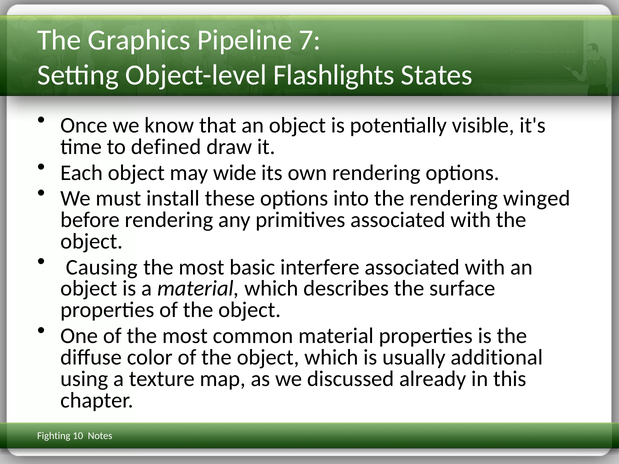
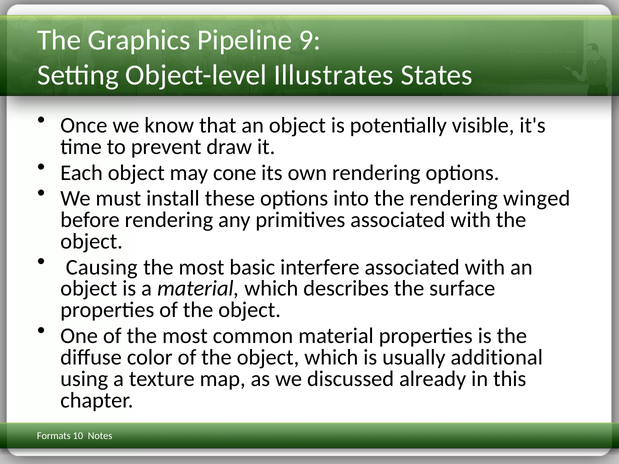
7: 7 -> 9 (310, 40)
Flashlights: Flashlights -> Illustrates (334, 75)
defined: defined -> prevent (166, 147)
wide: wide -> cone (235, 173)
Fighting: Fighting -> Formats (54, 436)
